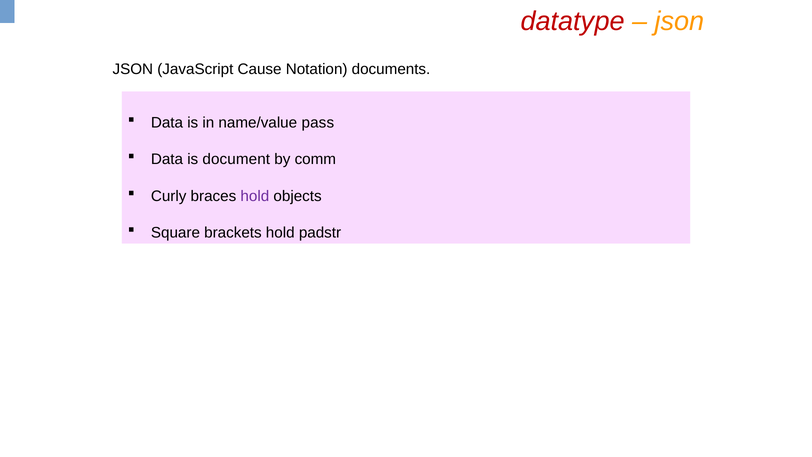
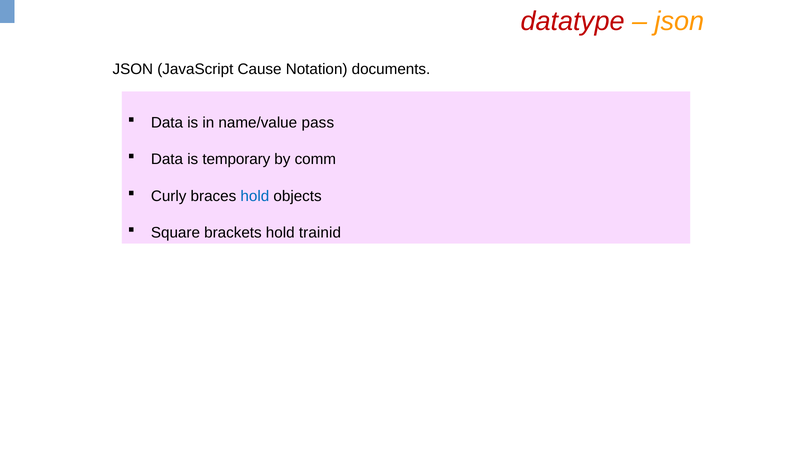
document: document -> temporary (236, 159)
hold colour: purple -> blue (255, 196)
padstr: padstr -> trainid (320, 232)
